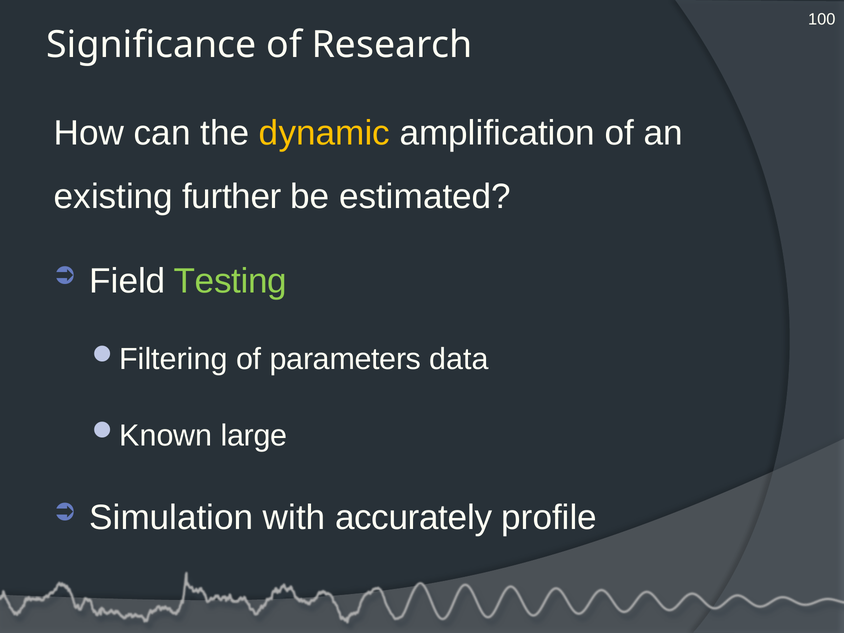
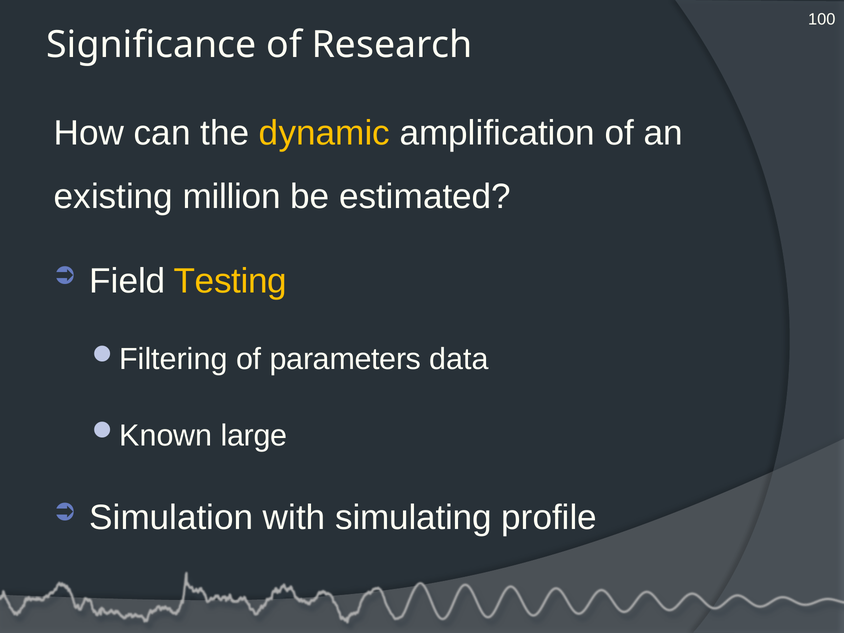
further: further -> million (232, 197)
Testing colour: light green -> yellow (230, 281)
accurately: accurately -> simulating (413, 517)
